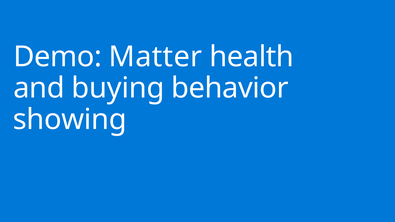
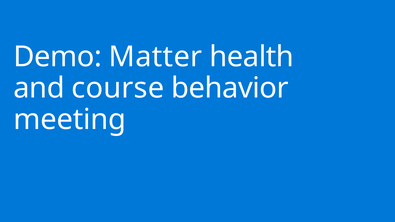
buying: buying -> course (118, 88)
showing: showing -> meeting (70, 120)
